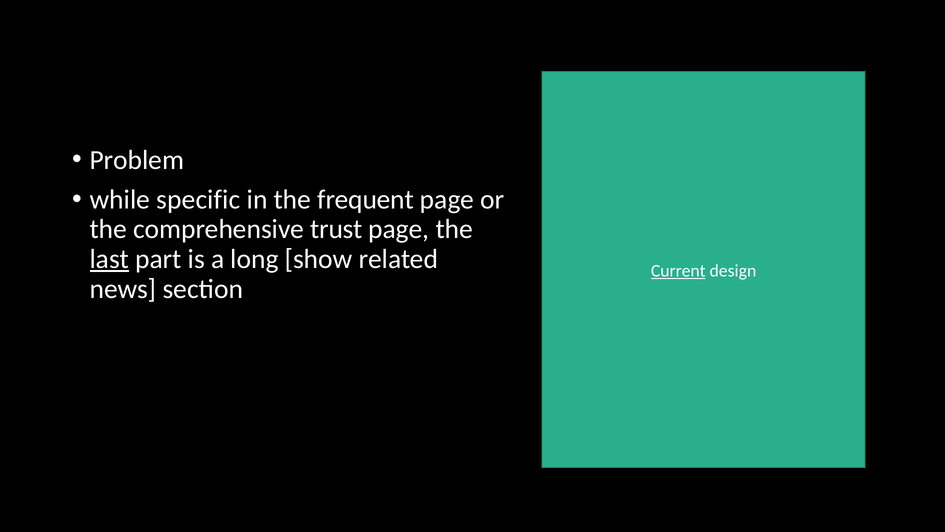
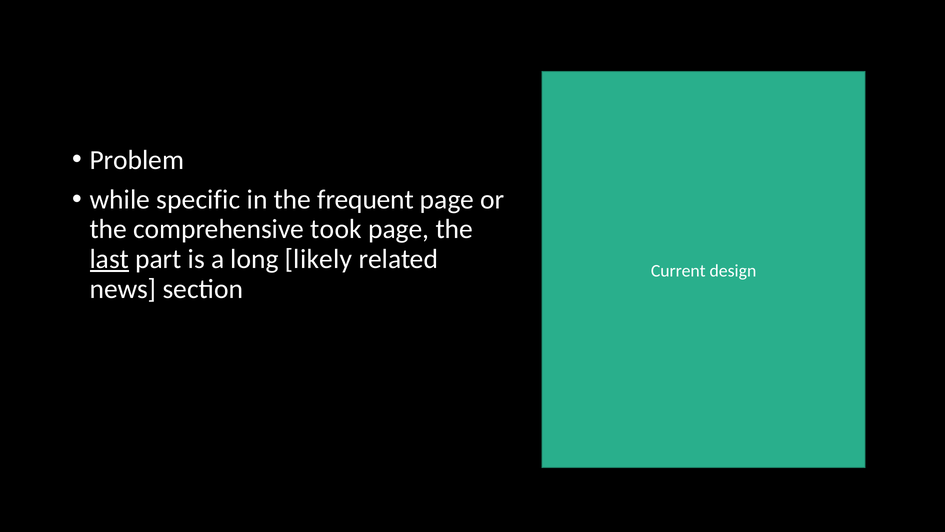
trust: trust -> took (336, 229)
show: show -> likely (319, 259)
Current underline: present -> none (678, 271)
